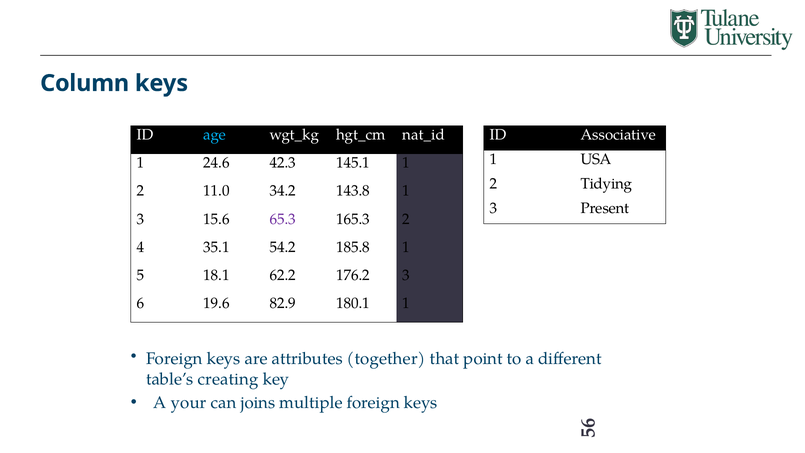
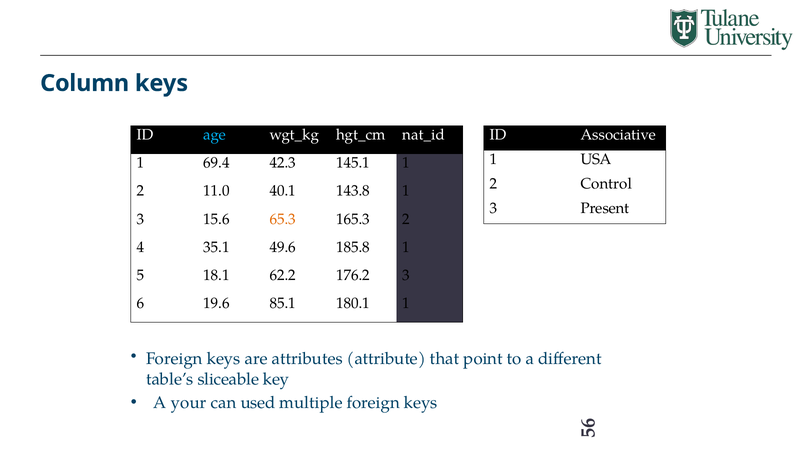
24.6: 24.6 -> 69.4 (216, 163)
Tidying: Tidying -> Control (606, 184)
34.2: 34.2 -> 40.1 (283, 191)
65.3 colour: purple -> orange (283, 219)
54.2: 54.2 -> 49.6 (283, 247)
82.9: 82.9 -> 85.1 (283, 303)
together: together -> attribute (386, 359)
creating: creating -> sliceable (228, 379)
joins: joins -> used (258, 402)
